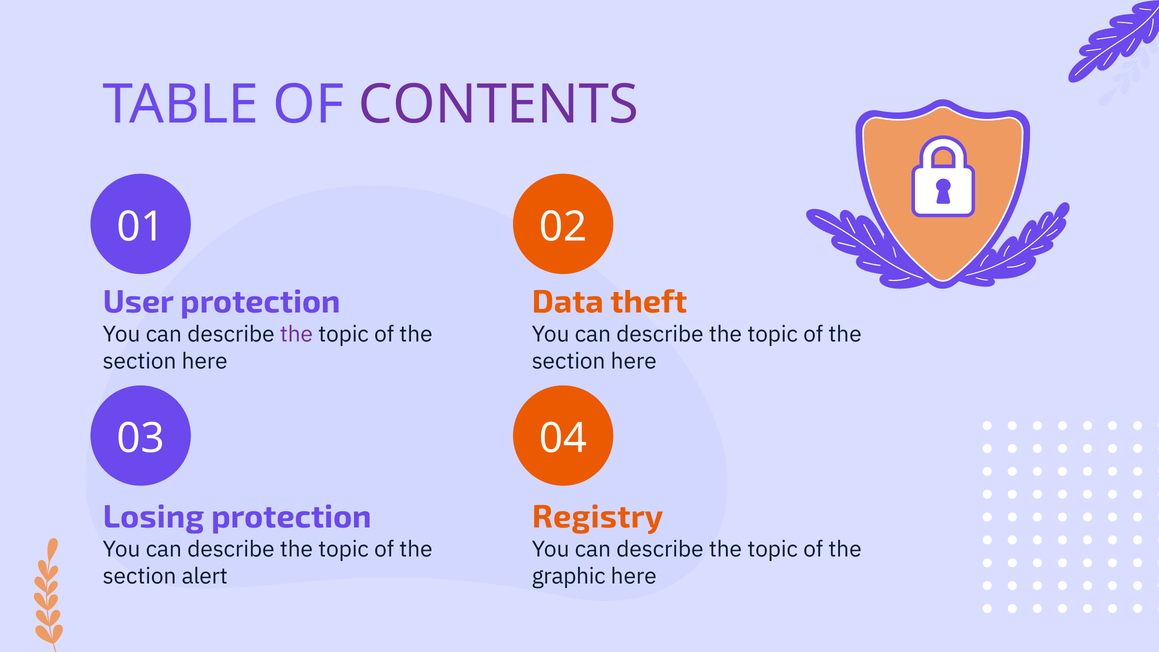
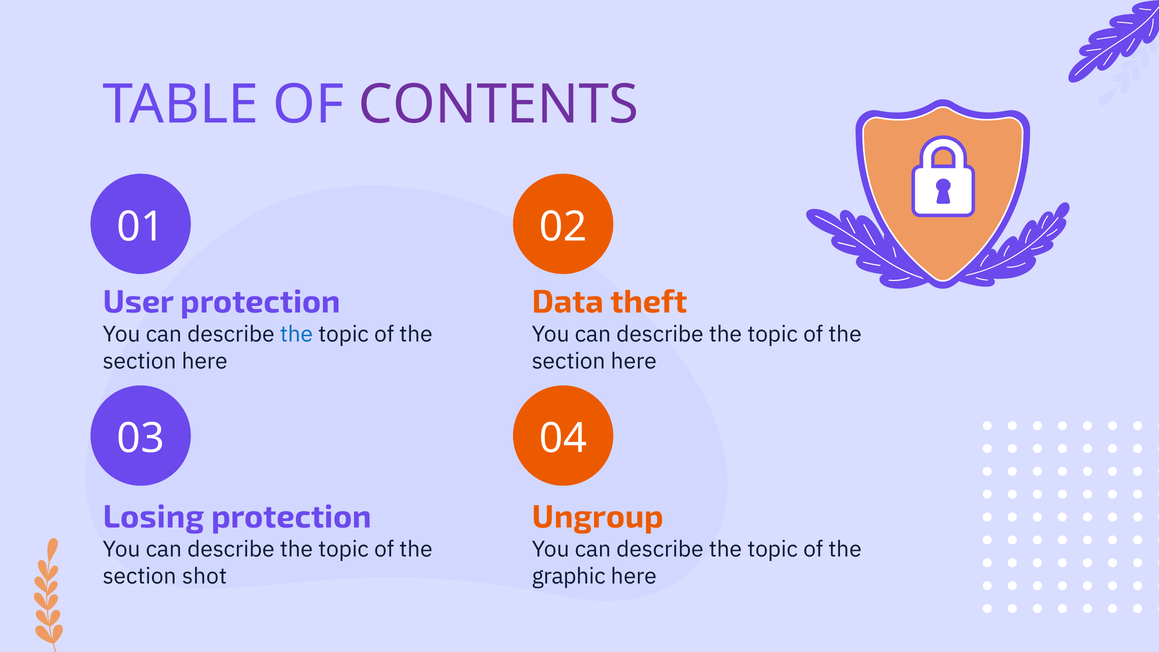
the colour: purple -> blue (296, 334)
Registry: Registry -> Ungroup (598, 517)
alert: alert -> shot (205, 576)
